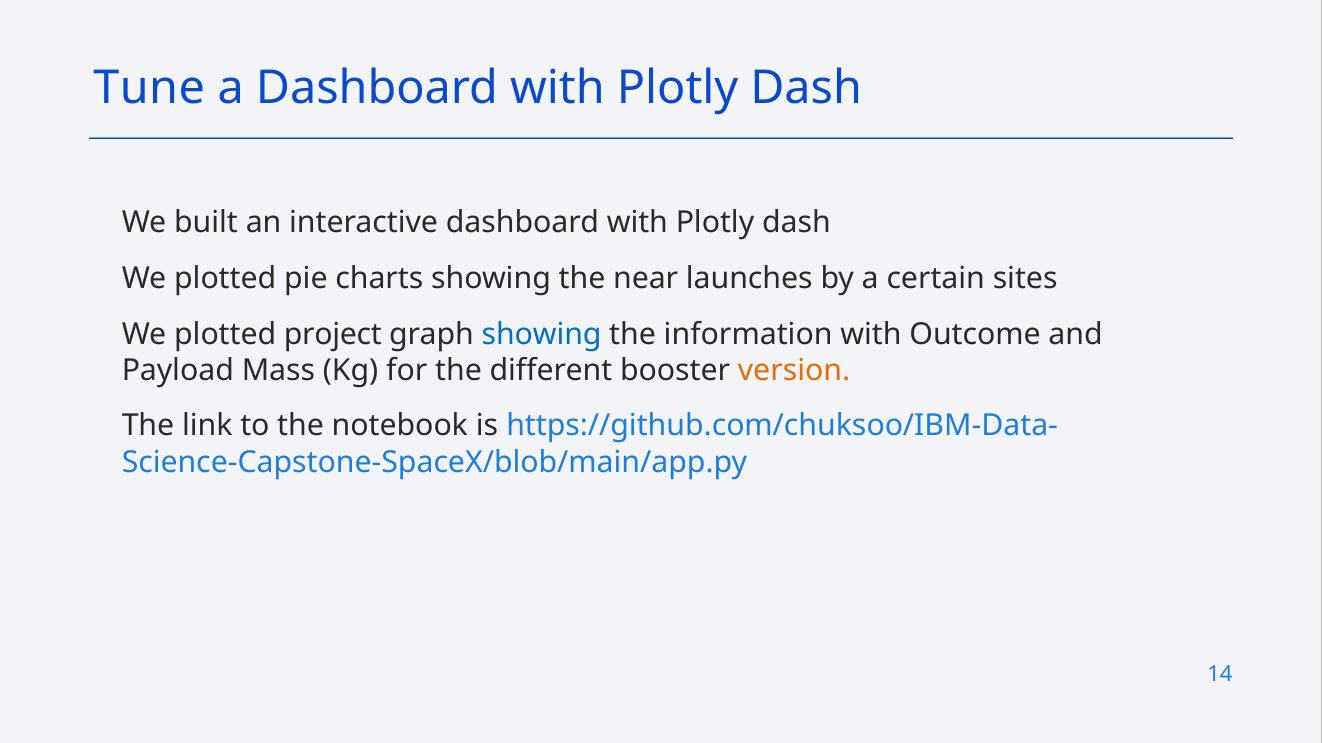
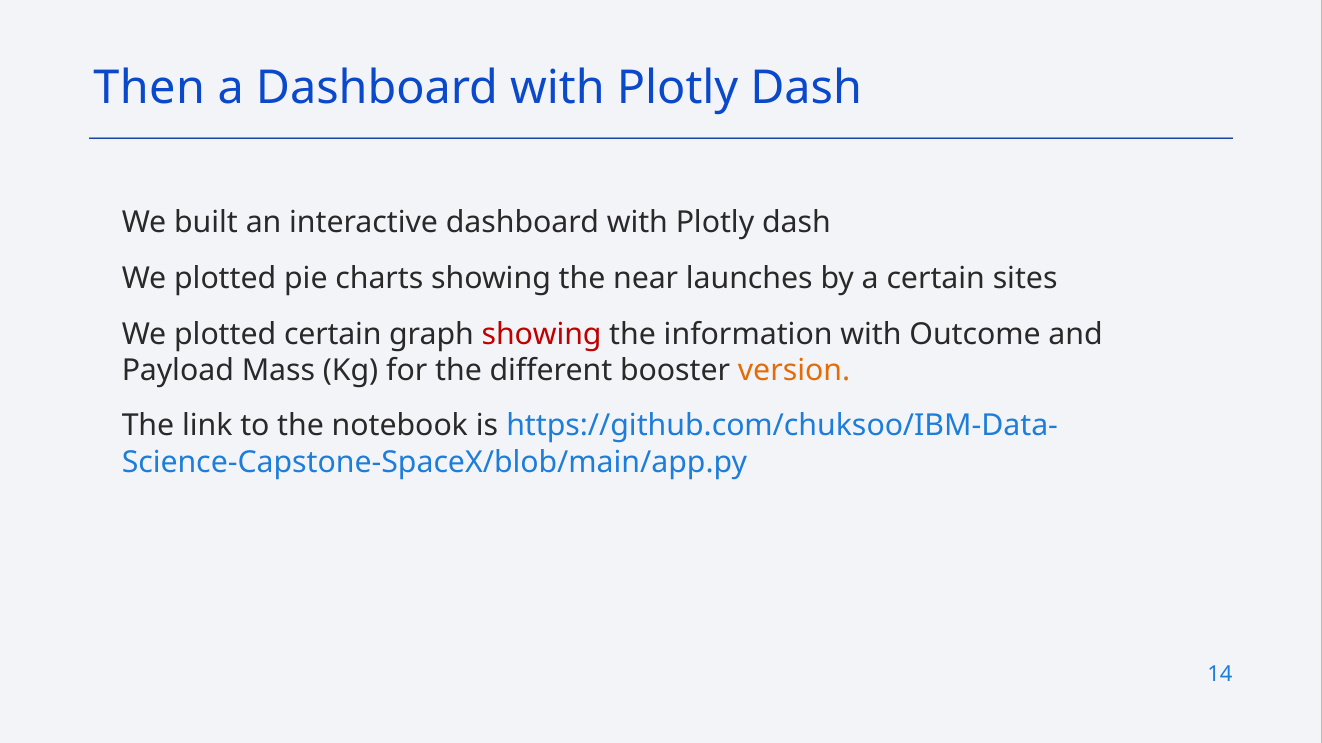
Tune: Tune -> Then (149, 88)
plotted project: project -> certain (333, 334)
showing colour: blue -> red (542, 334)
